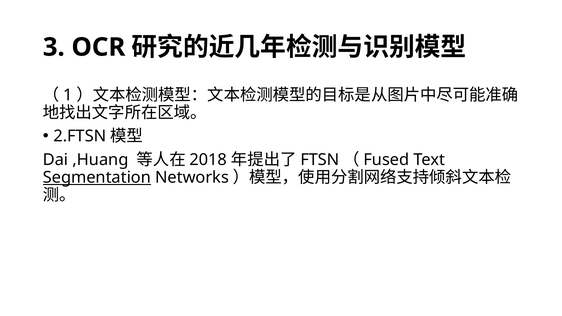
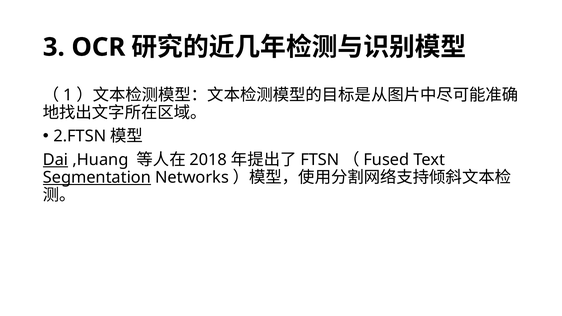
Dai underline: none -> present (56, 160)
